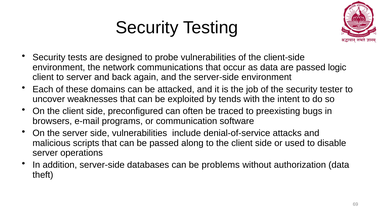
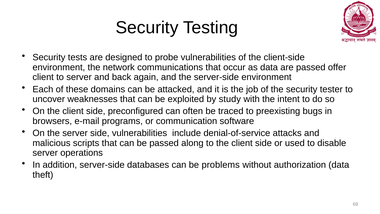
logic: logic -> offer (337, 67)
tends: tends -> study (230, 99)
